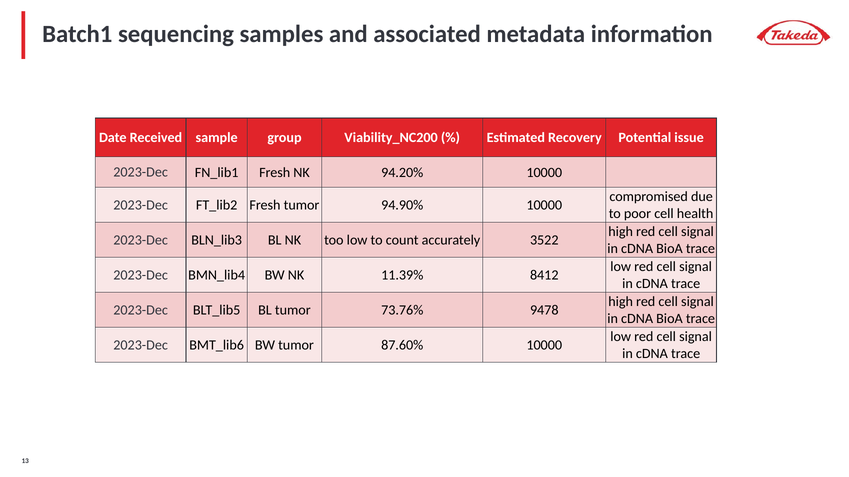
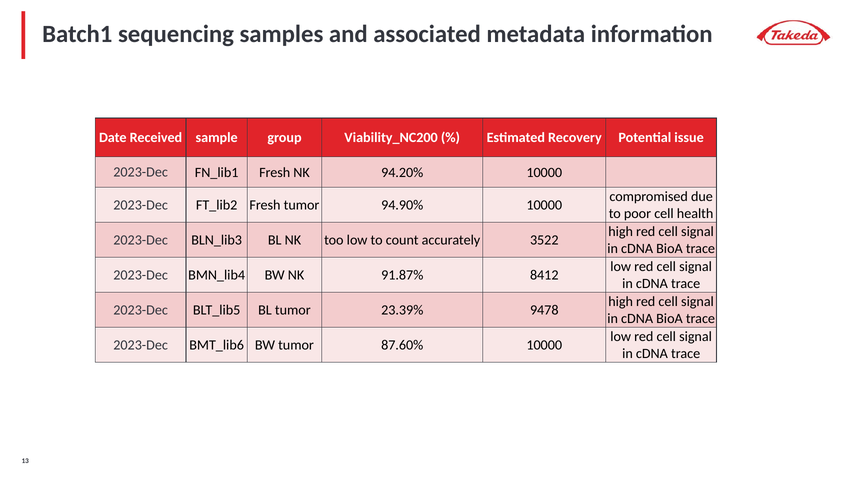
11.39%: 11.39% -> 91.87% (402, 276)
73.76%: 73.76% -> 23.39% (402, 311)
